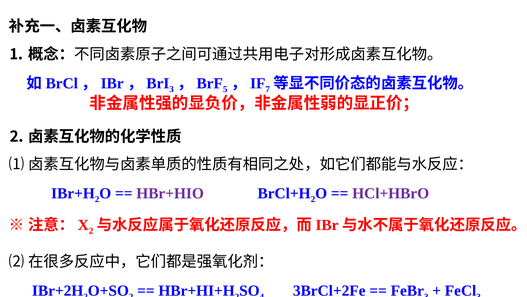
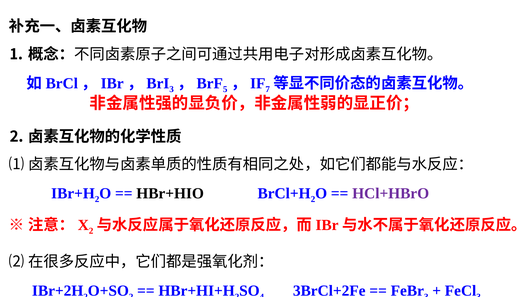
HBr+HIO colour: purple -> black (170, 193)
